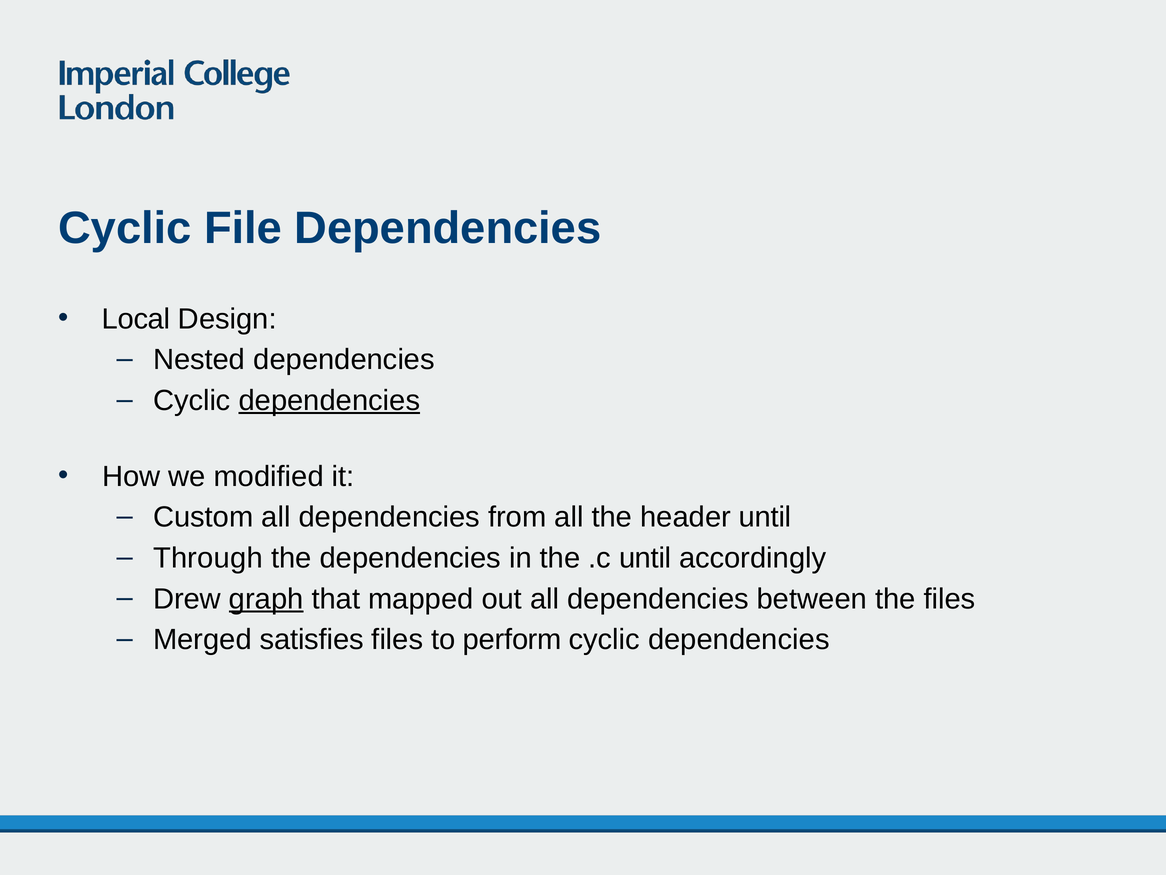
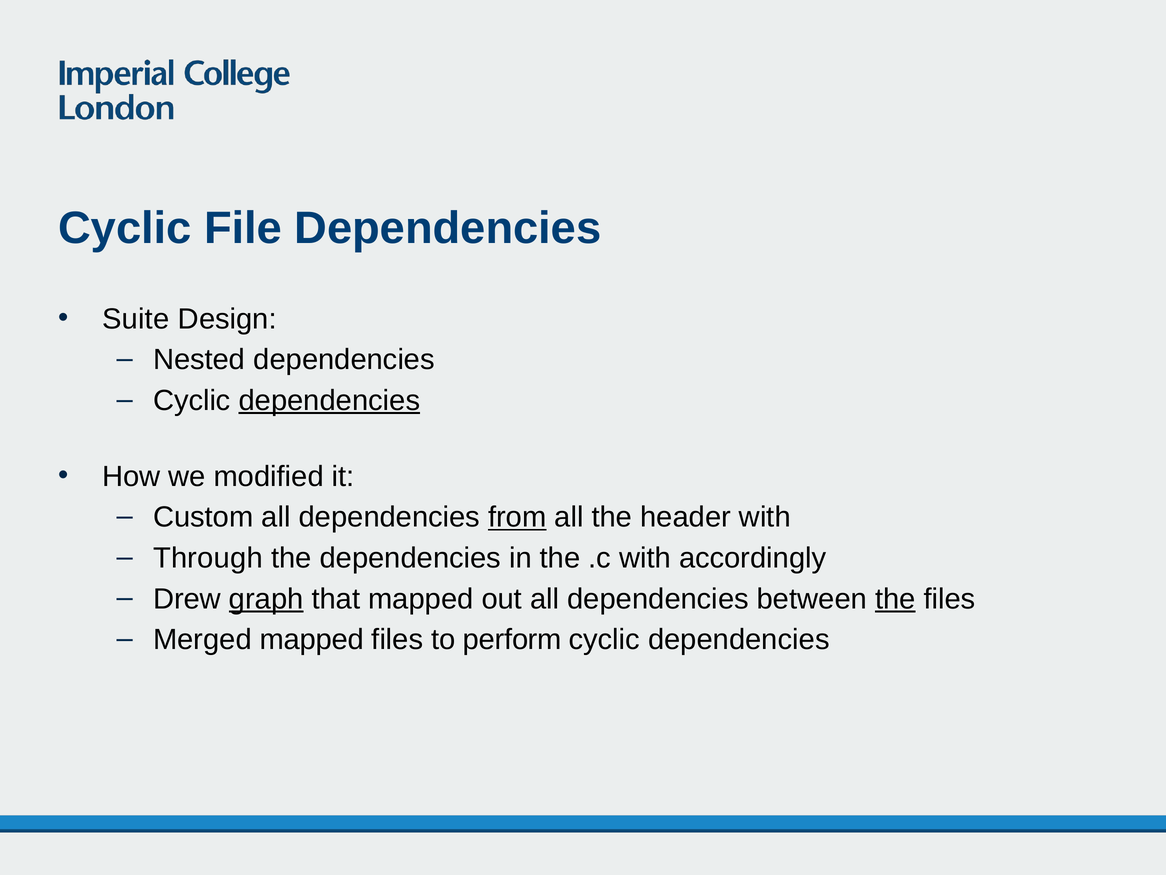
Local: Local -> Suite (136, 319)
from underline: none -> present (517, 517)
header until: until -> with (765, 517)
.c until: until -> with (645, 558)
the underline: none -> present (895, 599)
Merged satisfies: satisfies -> mapped (312, 639)
